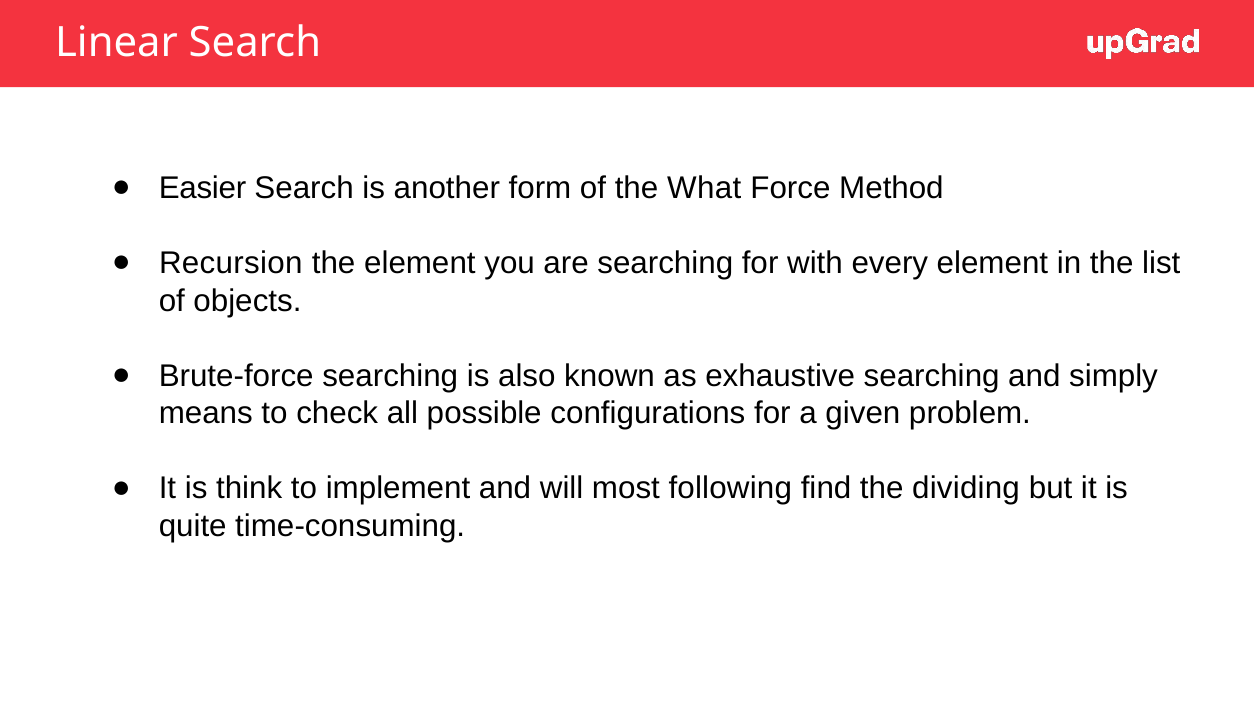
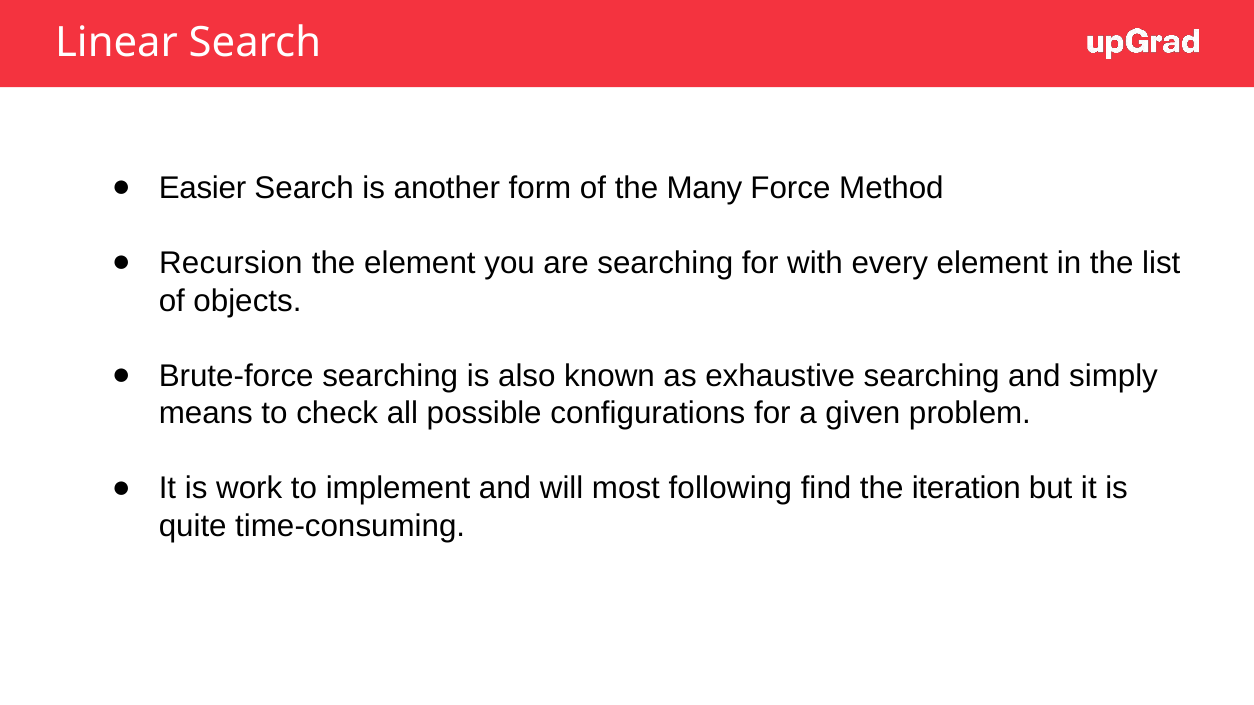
What: What -> Many (705, 188)
think: think -> work (249, 489)
dividing: dividing -> iteration (966, 489)
